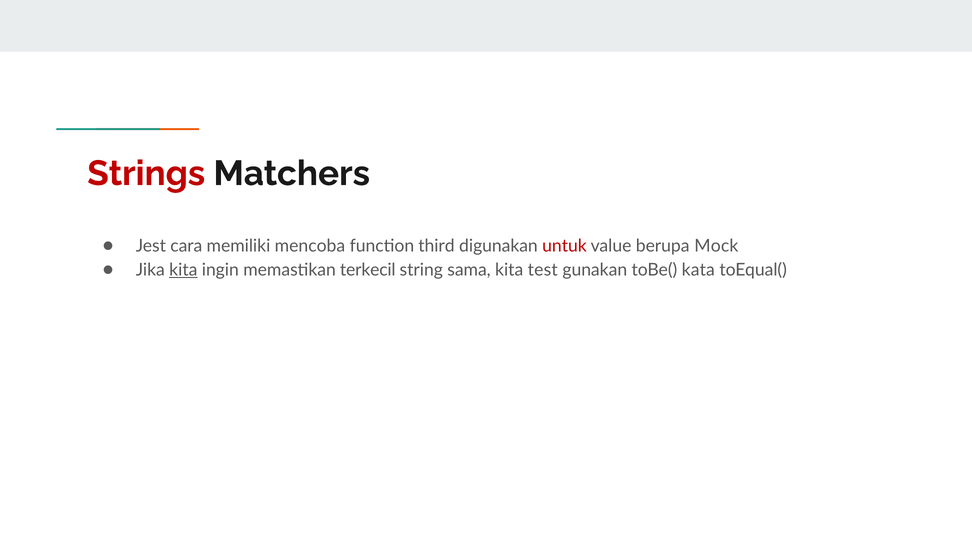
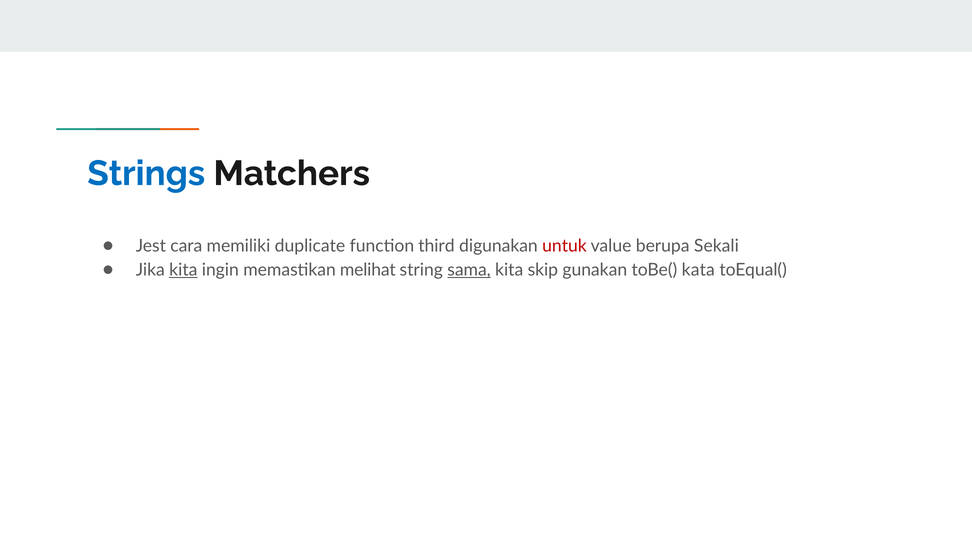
Strings colour: red -> blue (146, 173)
mencoba: mencoba -> duplicate (310, 246)
Mock: Mock -> Sekali (716, 246)
terkecil: terkecil -> melihat (368, 270)
sama underline: none -> present (469, 270)
test: test -> skip (543, 270)
